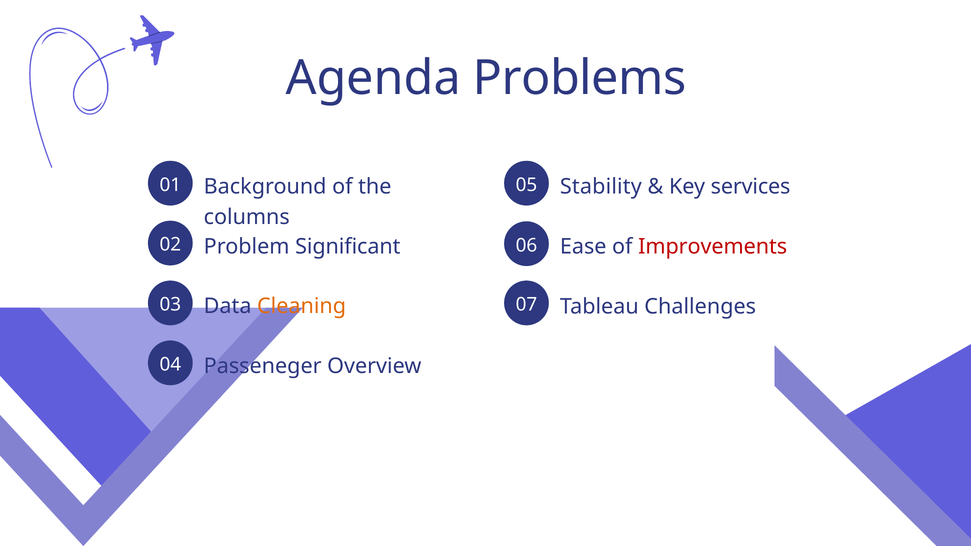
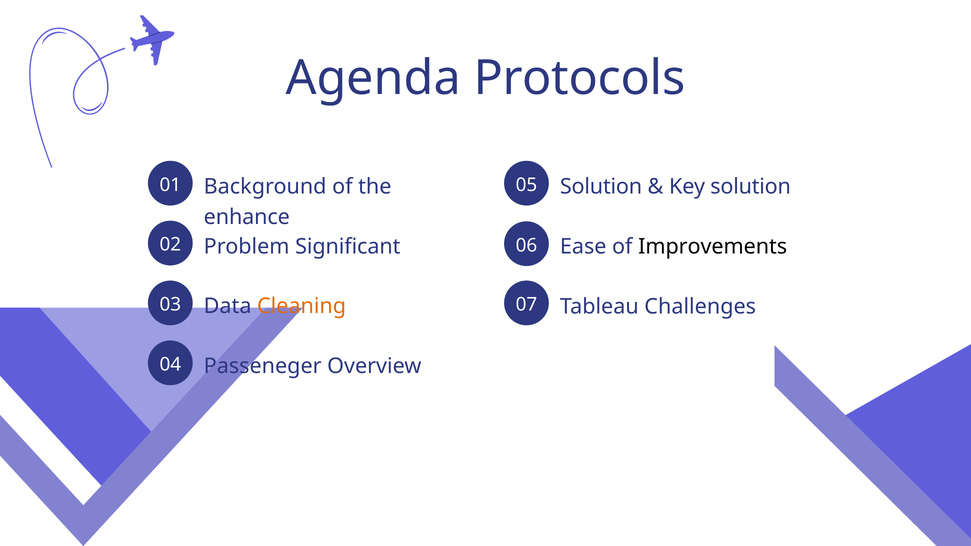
Problems: Problems -> Protocols (579, 78)
Stability: Stability -> Solution (601, 187)
Key services: services -> solution (751, 187)
columns: columns -> enhance (247, 217)
Improvements colour: red -> black (713, 247)
